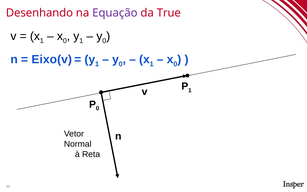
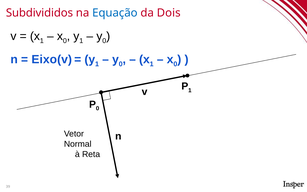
Desenhando: Desenhando -> Subdivididos (39, 13)
Equação colour: purple -> blue (115, 13)
True: True -> Dois (169, 13)
